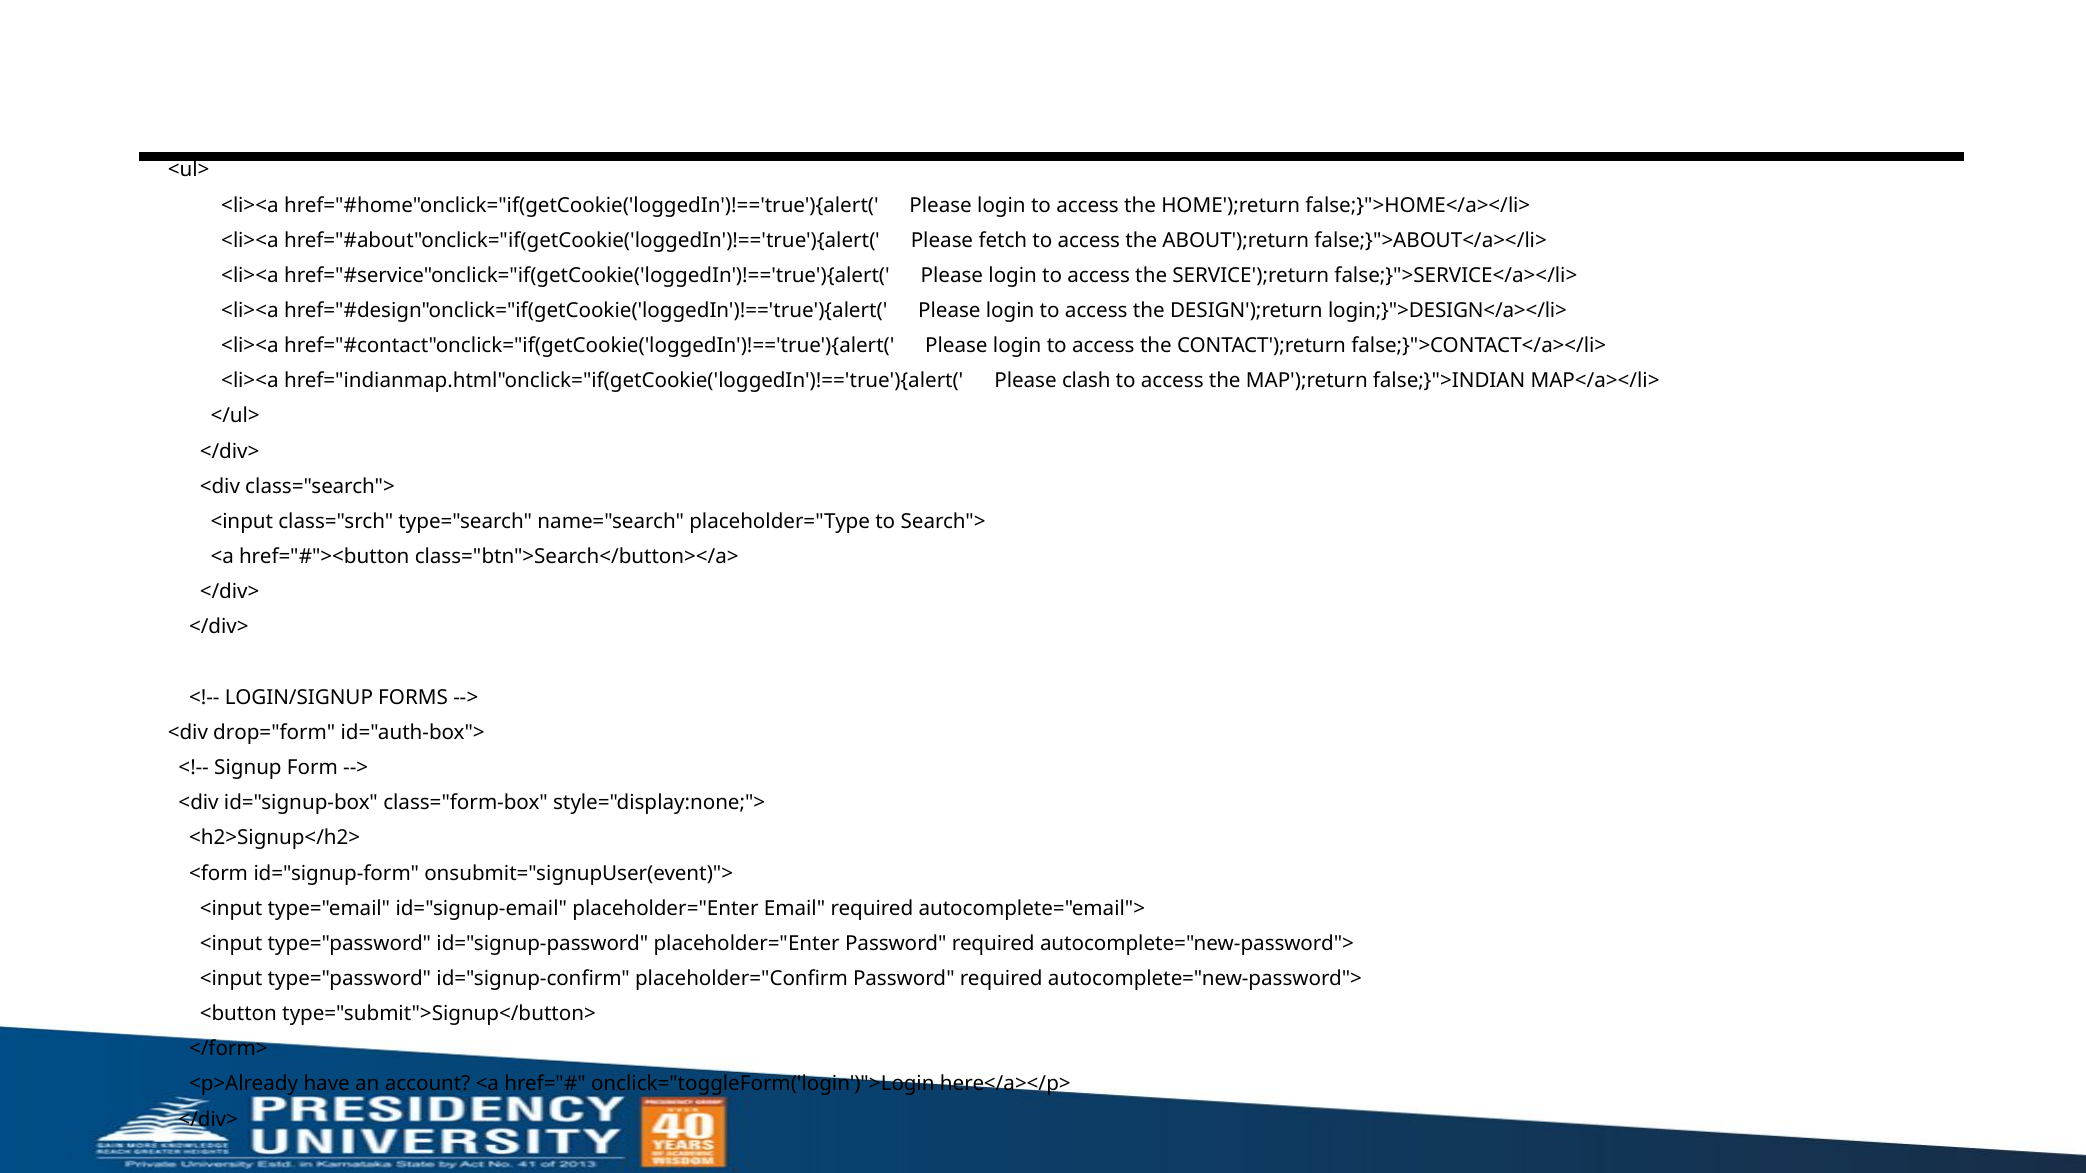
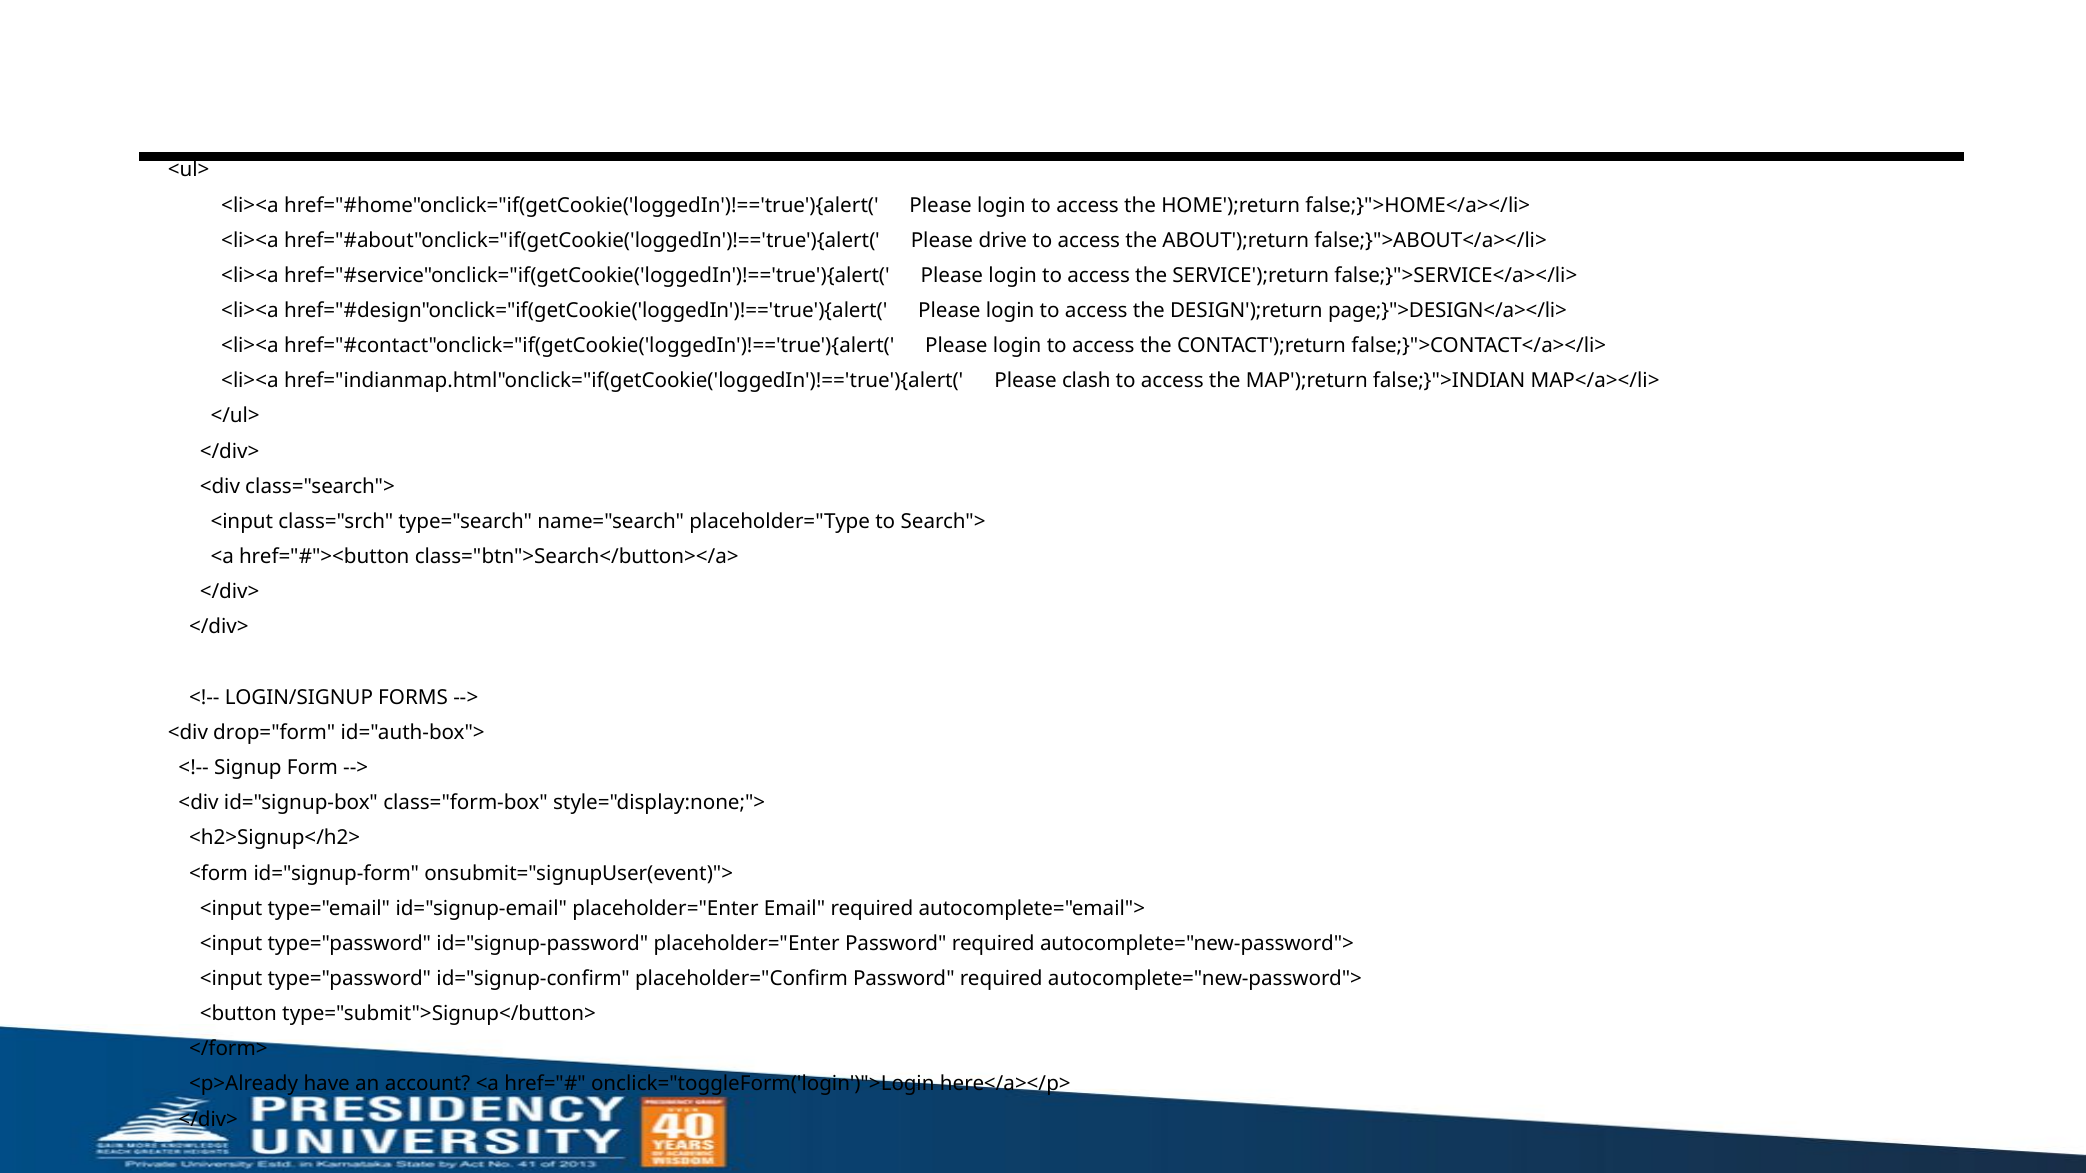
fetch: fetch -> drive (1003, 240)
login;}">DESIGN</a></li>: login;}">DESIGN</a></li> -> page;}">DESIGN</a></li> (1447, 311)
